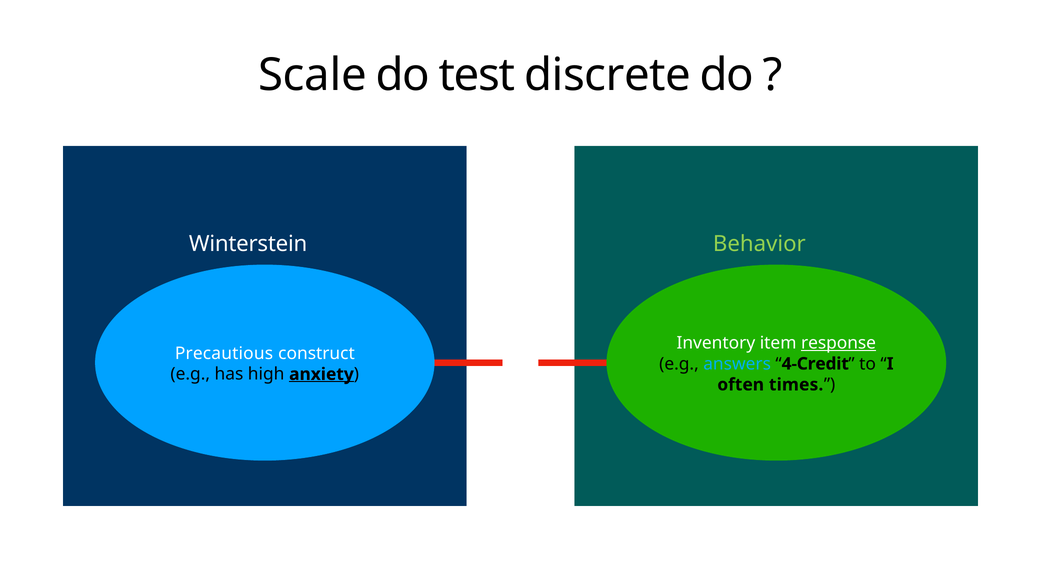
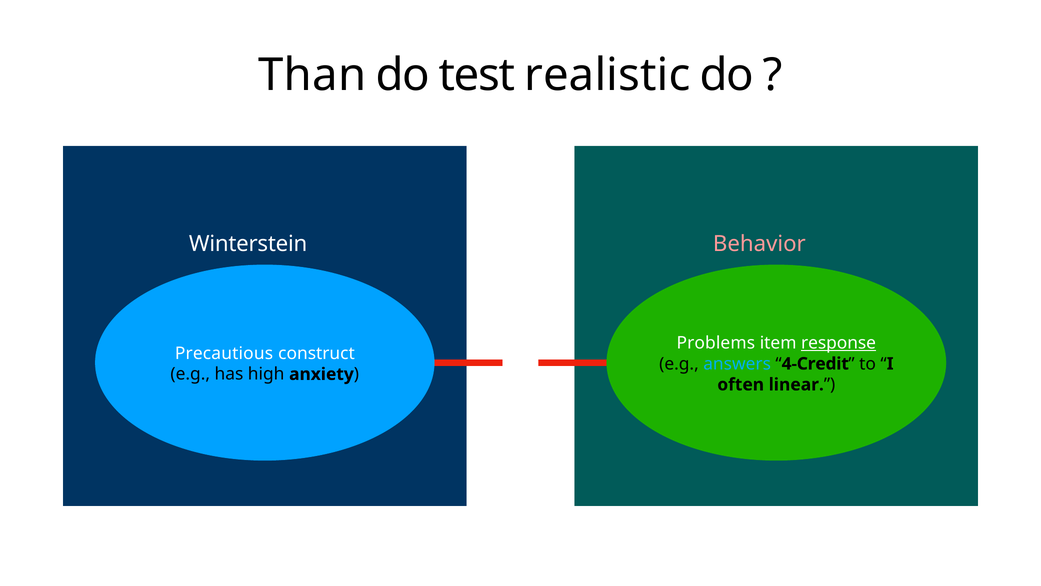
Scale: Scale -> Than (312, 75)
discrete: discrete -> realistic (607, 75)
Behavior colour: light green -> pink (759, 244)
Inventory: Inventory -> Problems (716, 343)
anxiety underline: present -> none (321, 374)
times: times -> linear (796, 384)
